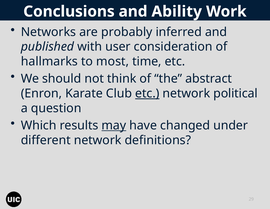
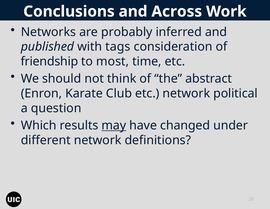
Ability: Ability -> Across (177, 11)
user: user -> tags (118, 47)
hallmarks: hallmarks -> friendship (49, 61)
etc underline: present -> none (147, 93)
